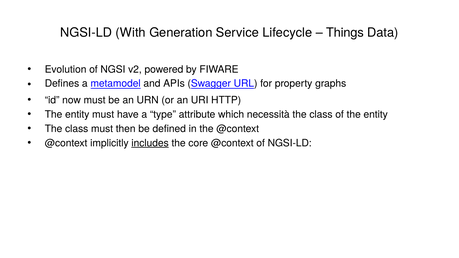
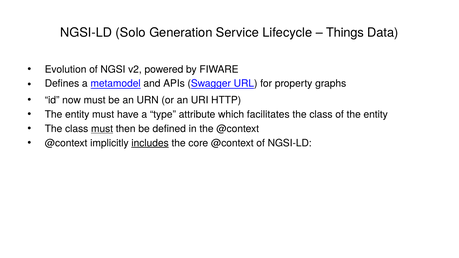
With: With -> Solo (131, 33)
necessità: necessità -> facilitates (268, 115)
must underline: none -> present (102, 129)
